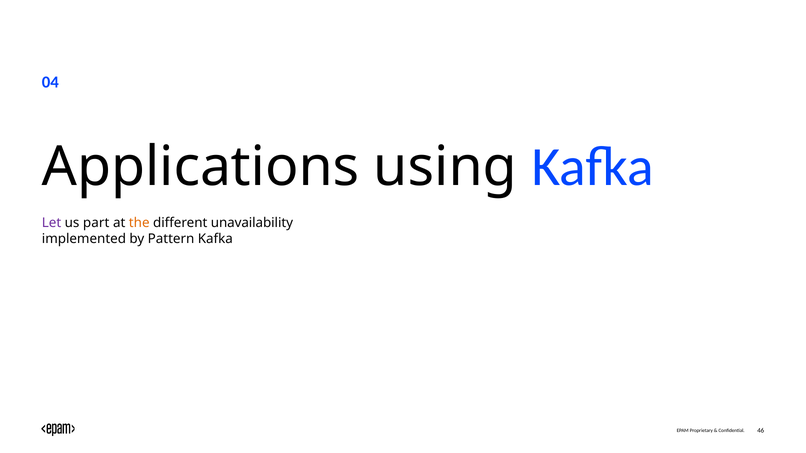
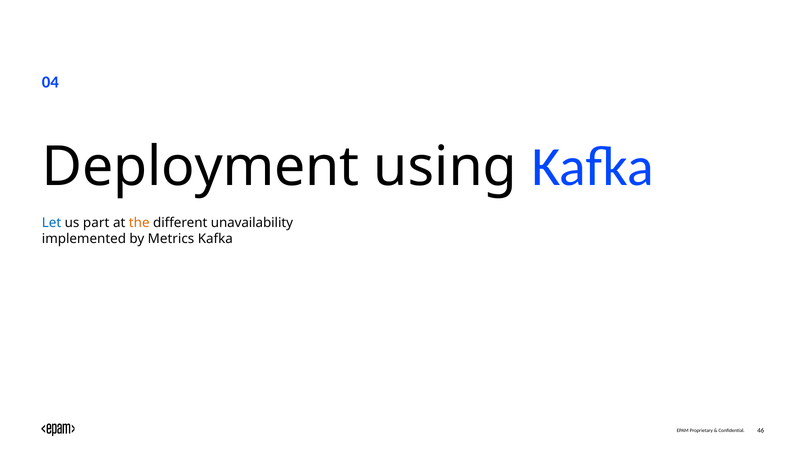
Applications: Applications -> Deployment (201, 167)
Let colour: purple -> blue (52, 223)
Pattern: Pattern -> Metrics (171, 239)
